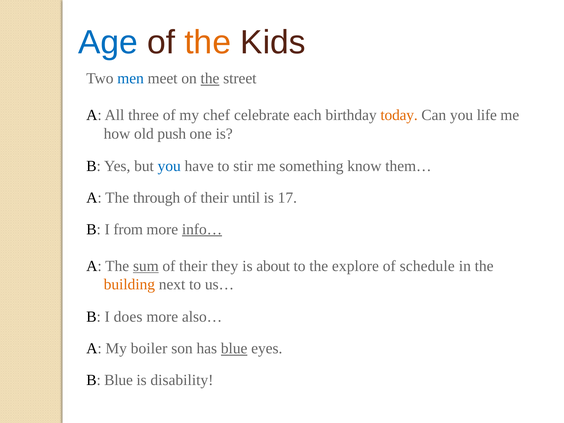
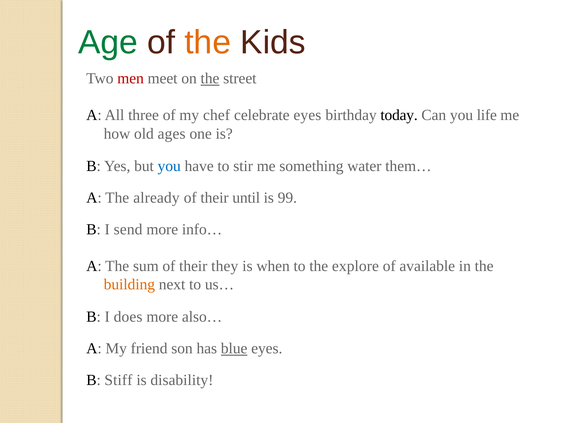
Age colour: blue -> green (108, 42)
men colour: blue -> red (131, 78)
celebrate each: each -> eyes (307, 115)
today colour: orange -> black (399, 115)
push: push -> ages (172, 134)
know: know -> water (364, 166)
through: through -> already (156, 198)
17: 17 -> 99 (287, 198)
from: from -> send (128, 229)
info… underline: present -> none (202, 229)
sum underline: present -> none (146, 266)
about: about -> when (273, 266)
schedule: schedule -> available (427, 266)
boiler: boiler -> friend (149, 348)
B Blue: Blue -> Stiff (118, 380)
